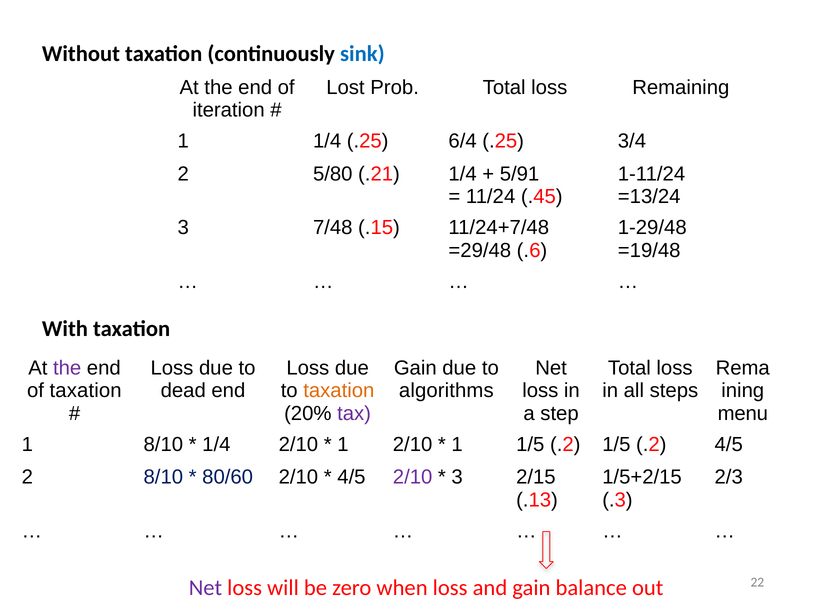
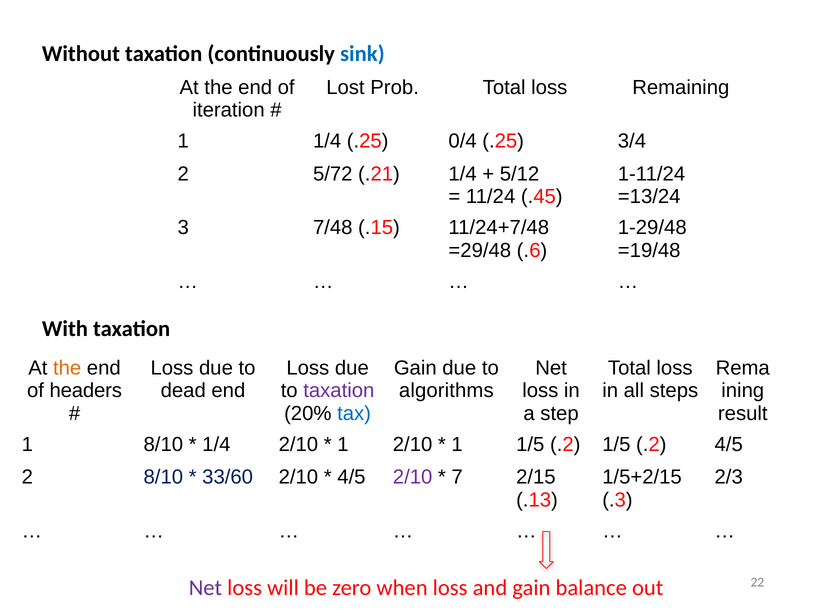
6/4: 6/4 -> 0/4 (463, 141)
5/80: 5/80 -> 5/72 (333, 174)
5/91: 5/91 -> 5/12 (520, 174)
the colour: purple -> orange (67, 368)
of taxation: taxation -> headers (86, 390)
taxation colour: orange -> purple (339, 390)
tax colour: purple -> blue (354, 413)
menu: menu -> result (743, 413)
80/60: 80/60 -> 33/60 (228, 477)
3: 3 -> 7 (457, 477)
